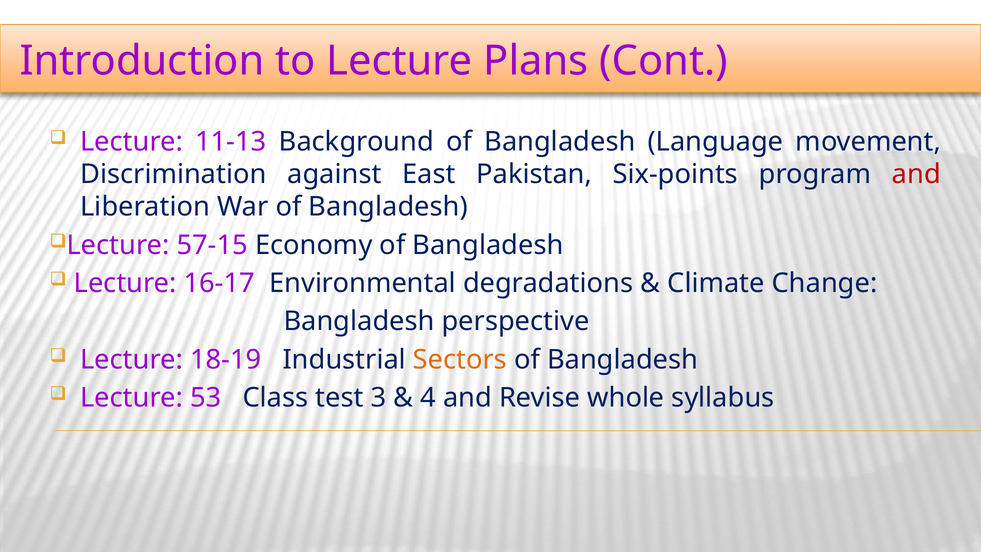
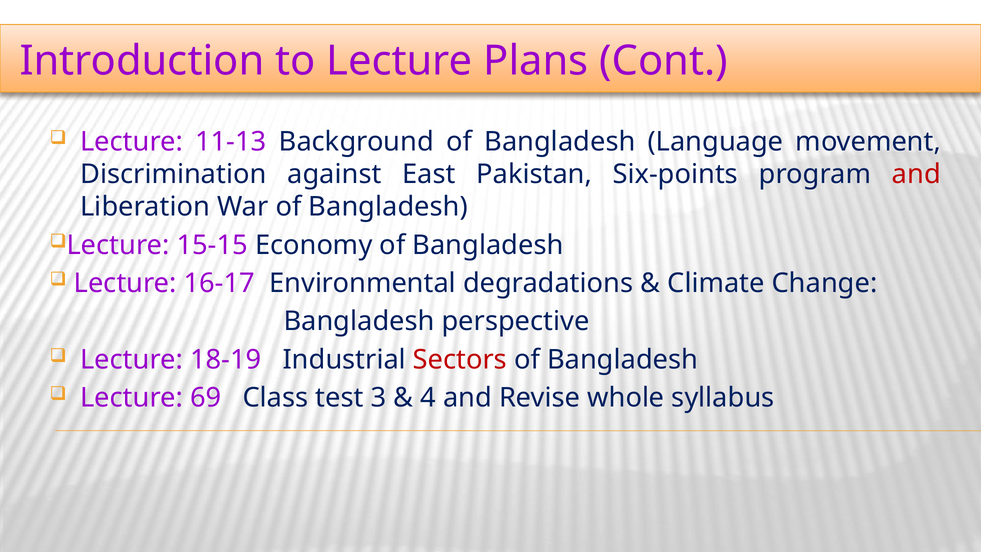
57-15: 57-15 -> 15-15 (212, 245)
Sectors colour: orange -> red (460, 360)
53: 53 -> 69 (206, 398)
